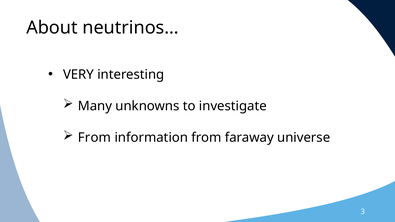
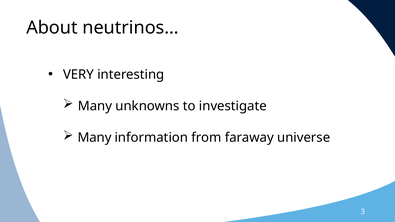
From: From -> Many (95, 138)
